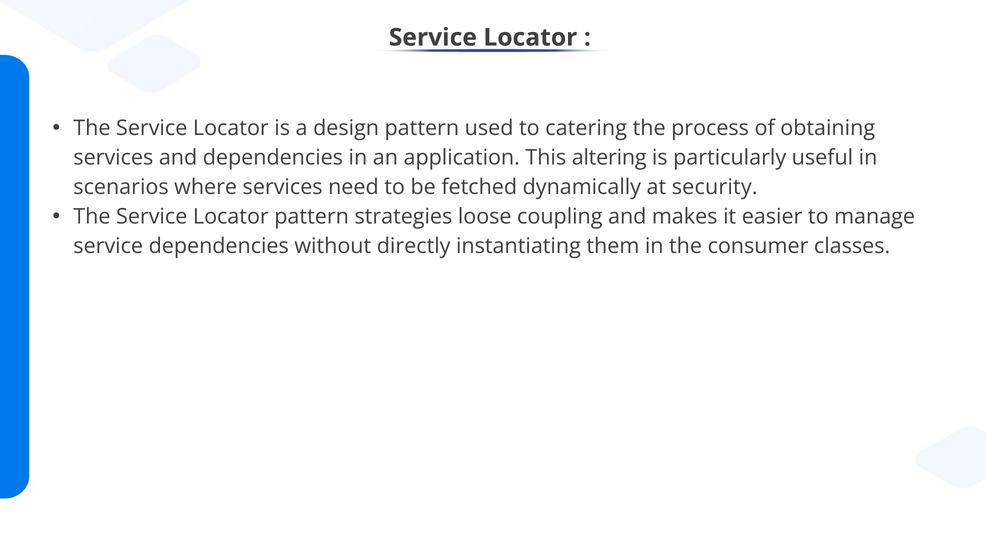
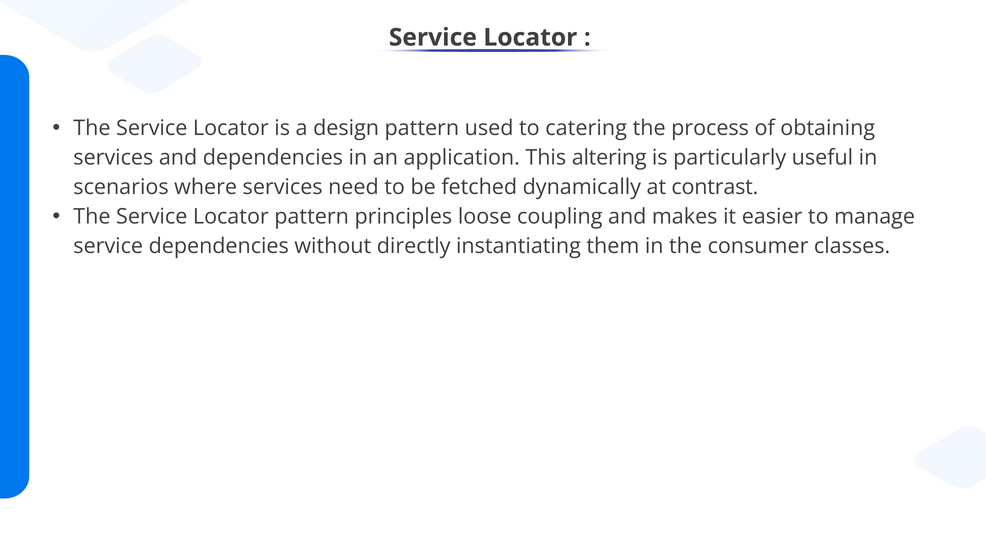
security: security -> contrast (715, 187)
strategies: strategies -> principles (403, 217)
